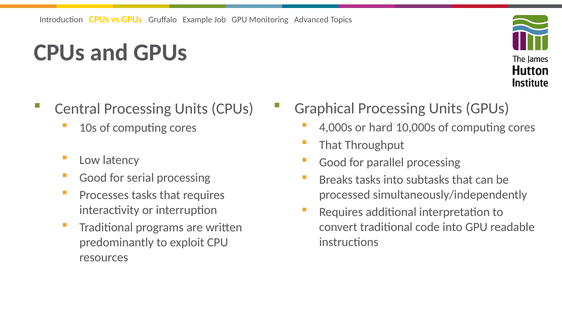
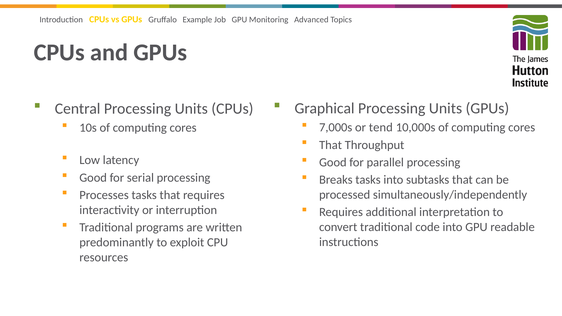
4,000s: 4,000s -> 7,000s (336, 128)
hard: hard -> tend (381, 128)
